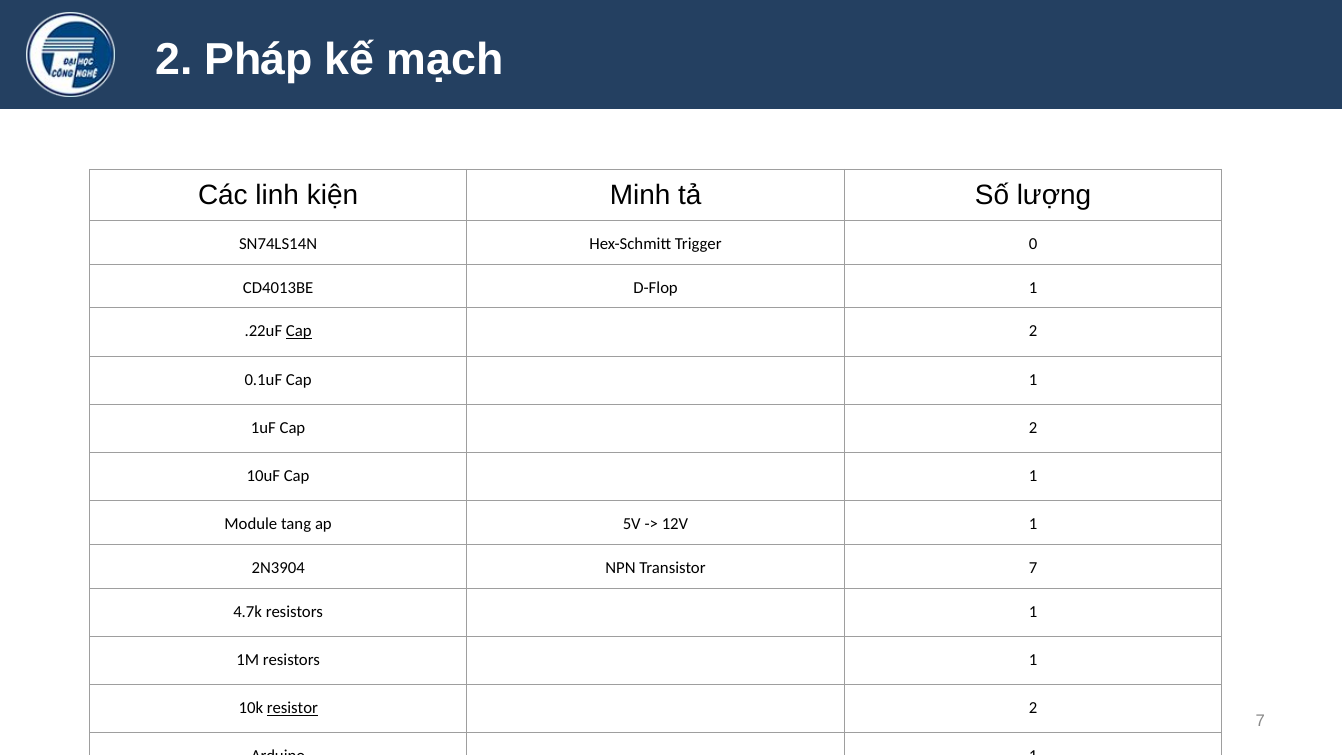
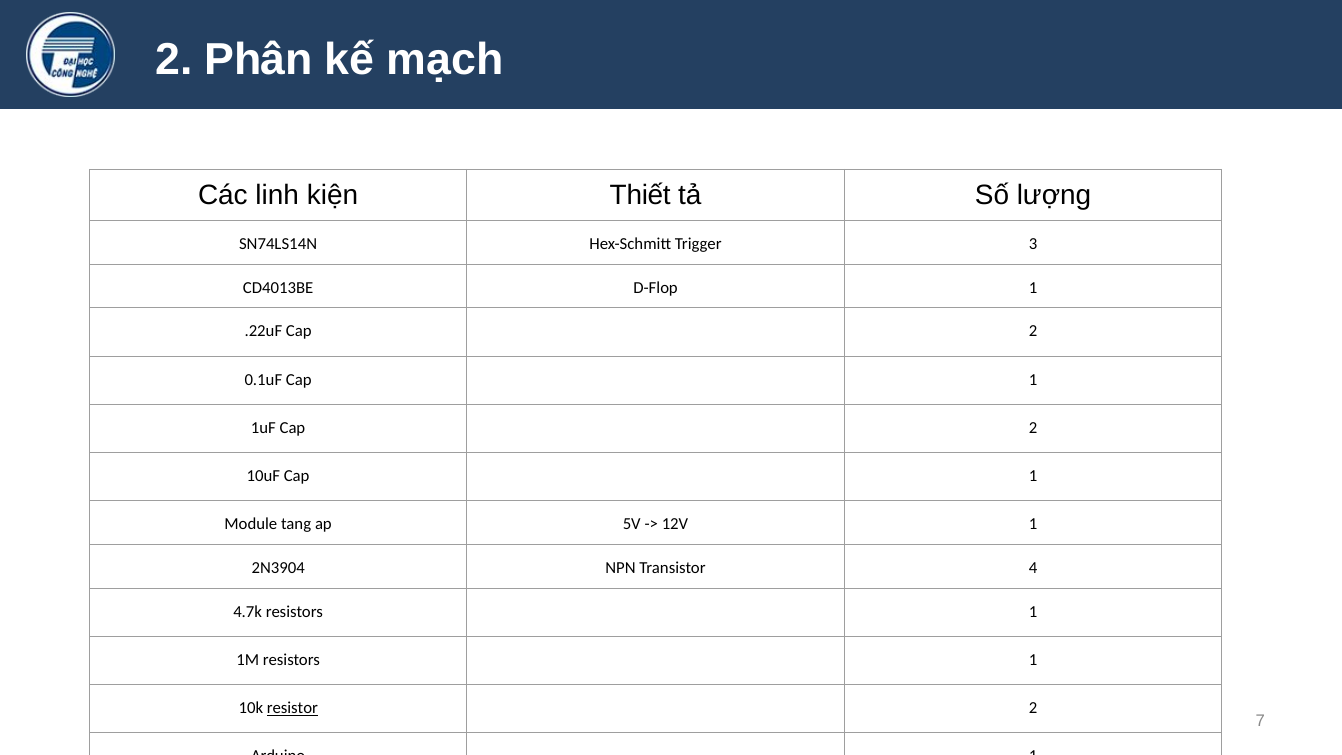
Pháp: Pháp -> Phân (259, 59)
Minh: Minh -> Thiết (640, 195)
0: 0 -> 3 (1033, 244)
Cap underline: present -> none (299, 331)
Transistor 7: 7 -> 4 (1033, 568)
